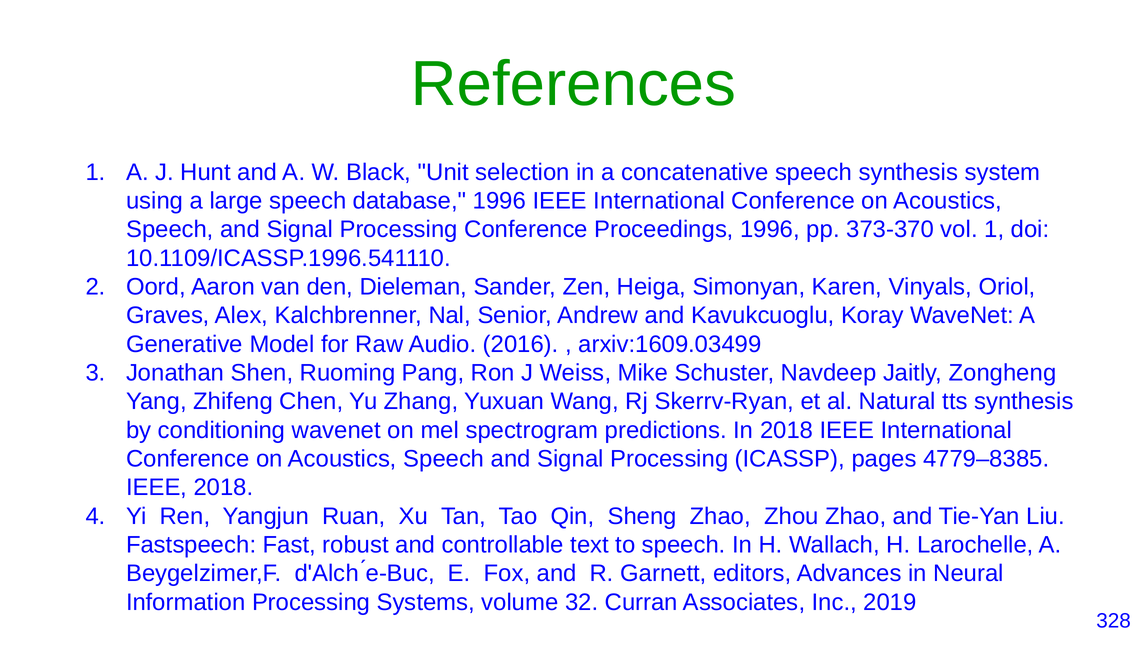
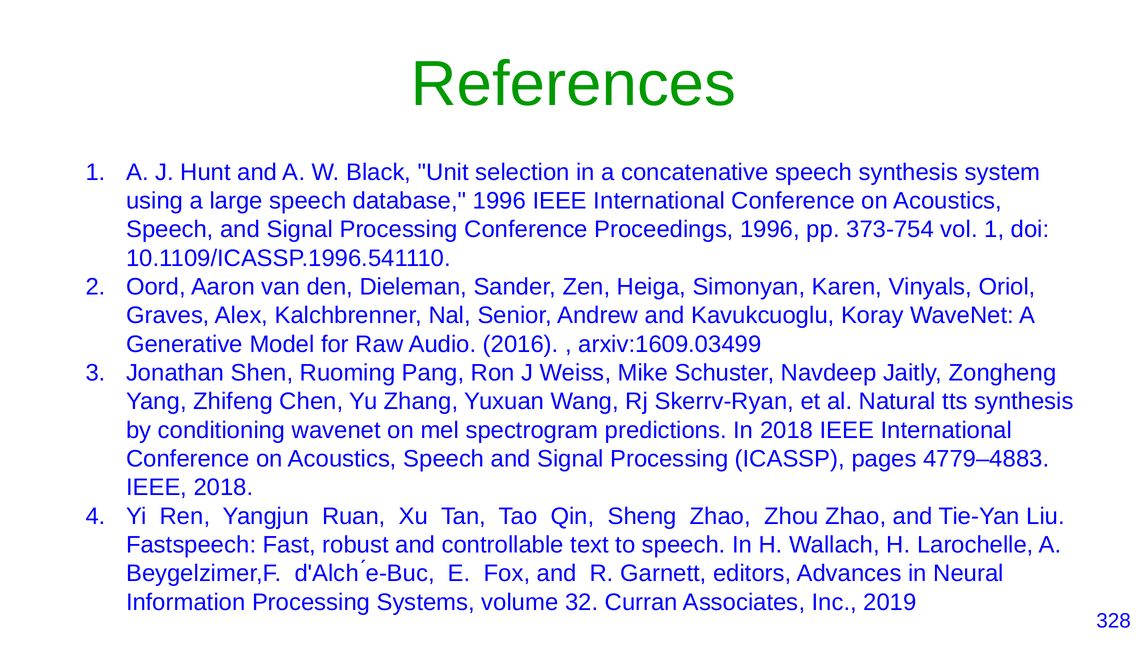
373-370: 373-370 -> 373-754 (890, 230)
4779–8385: 4779–8385 -> 4779–4883 (986, 459)
